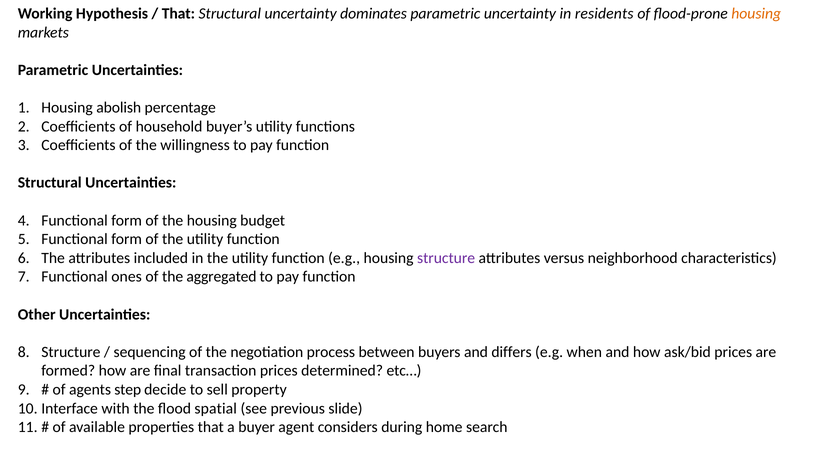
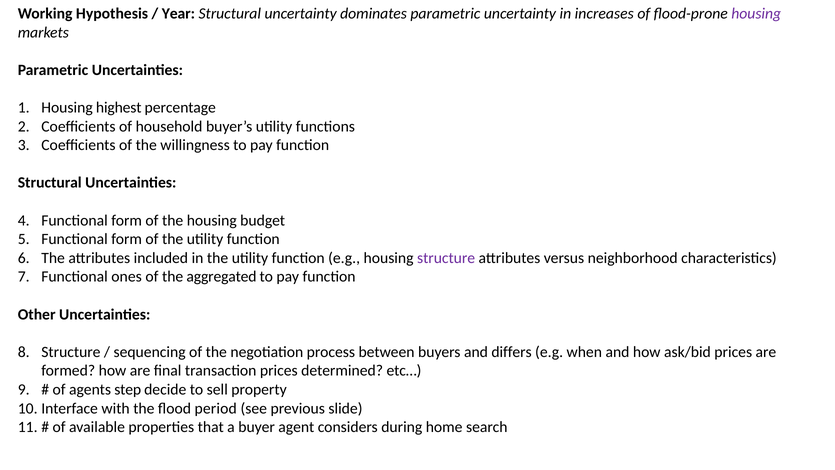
That: That -> Year (178, 14)
residents: residents -> increases (604, 14)
housing colour: orange -> purple (756, 14)
abolish: abolish -> highest (119, 107)
spatial: spatial -> period (216, 408)
